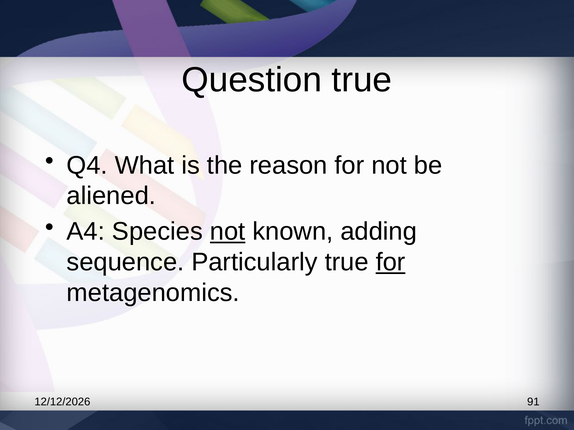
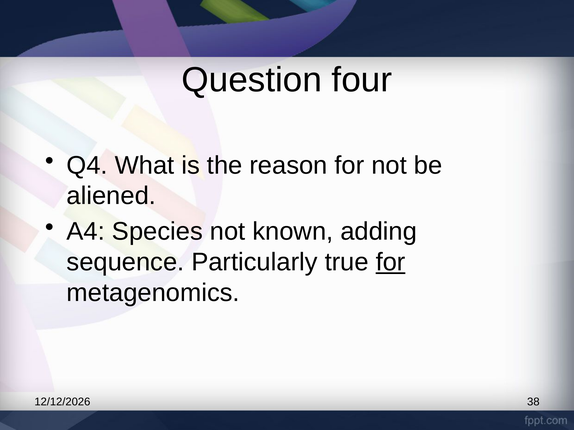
Question true: true -> four (362, 80)
not underline: present -> none (228, 232)
91: 91 -> 38 (533, 402)
